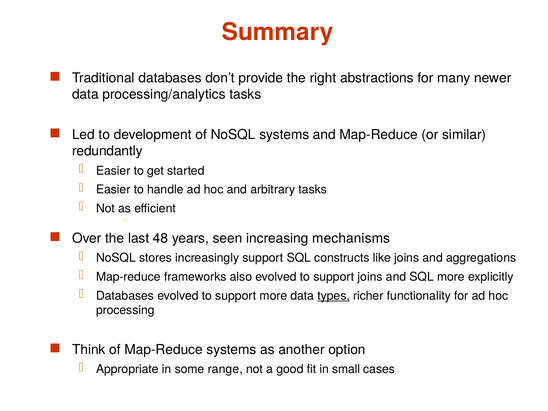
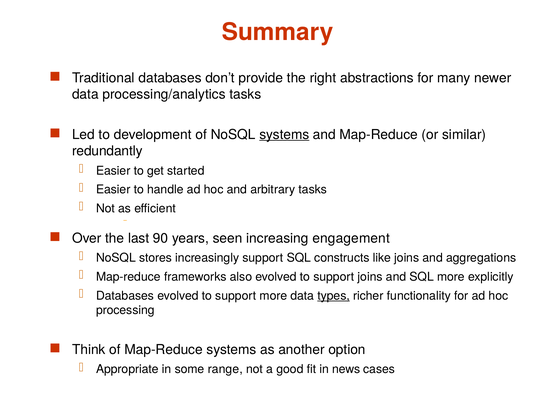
systems underline: none -> present (284, 135)
48: 48 -> 90 (161, 238)
mechanisms: mechanisms -> engagement (351, 238)
small: small -> news (346, 369)
